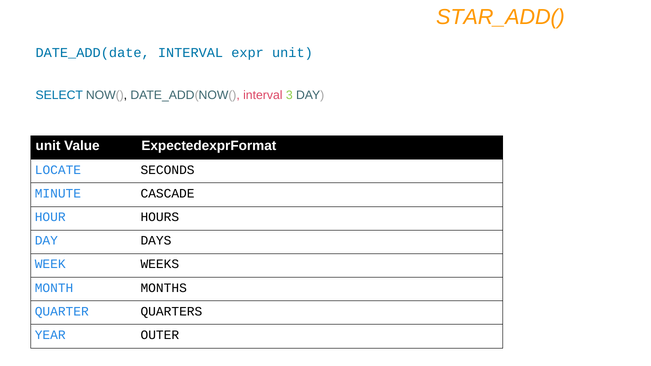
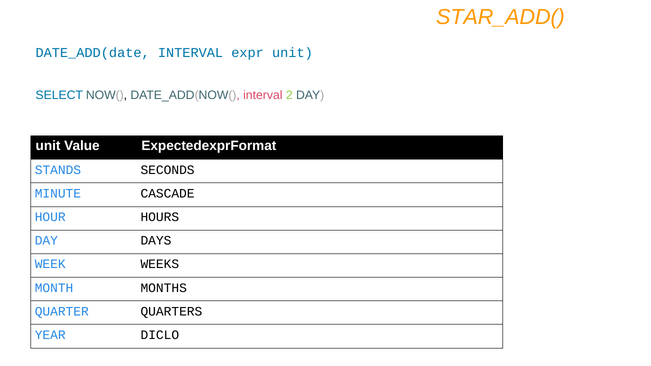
3: 3 -> 2 (289, 95)
LOCATE: LOCATE -> STANDS (58, 170)
OUTER: OUTER -> DICLO (160, 335)
